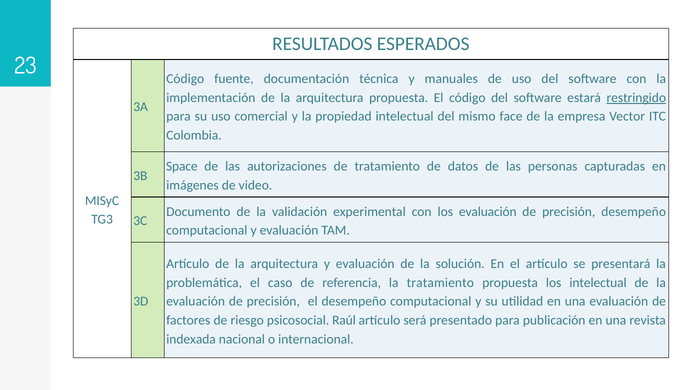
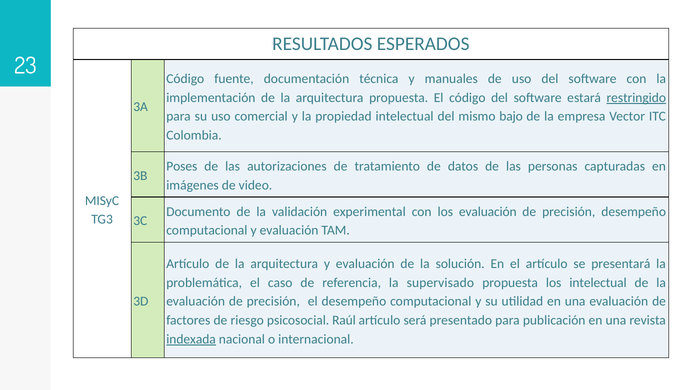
face: face -> bajo (511, 117)
Space: Space -> Poses (182, 166)
la tratamiento: tratamiento -> supervisado (440, 283)
indexada underline: none -> present (191, 339)
